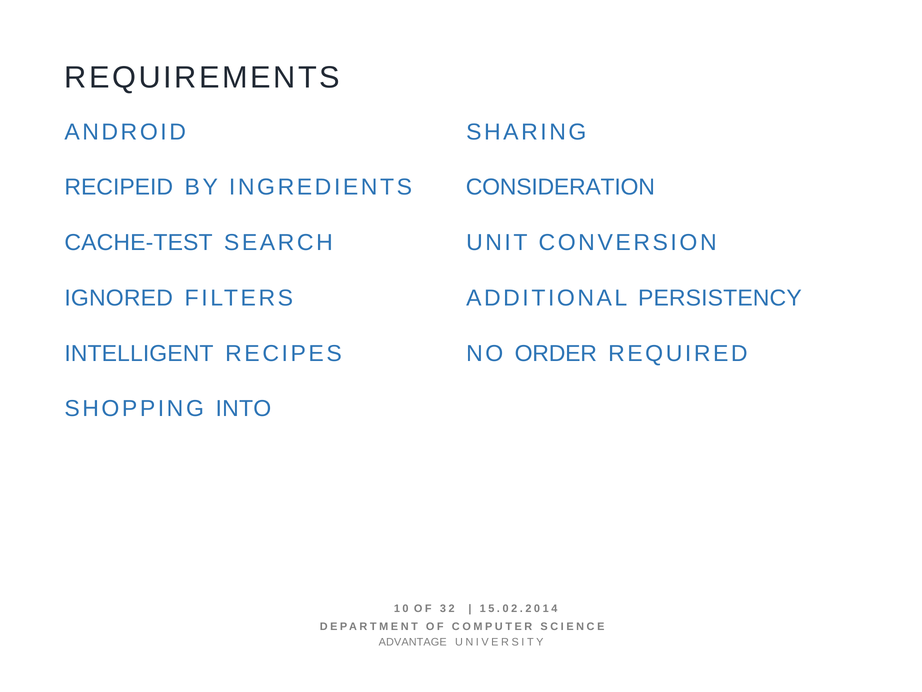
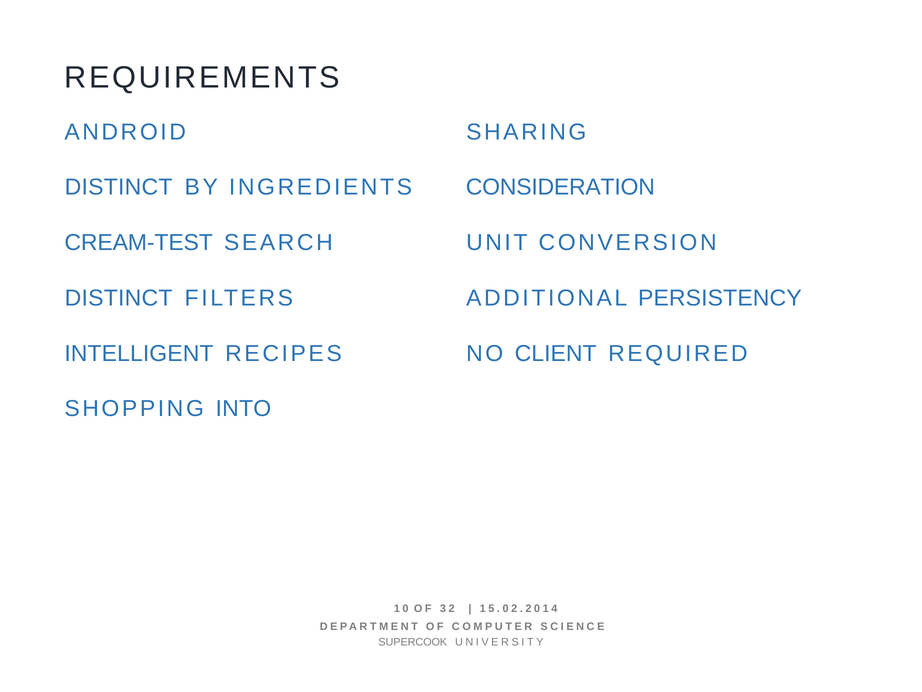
RECIPEID: RECIPEID -> DISTINCT (119, 187)
CACHE-TEST: CACHE-TEST -> CREAM-TEST (139, 243)
IGNORED: IGNORED -> DISTINCT (119, 298)
ORDER: ORDER -> CLIENT (556, 353)
ADVANTAGE: ADVANTAGE -> SUPERCOOK (413, 642)
